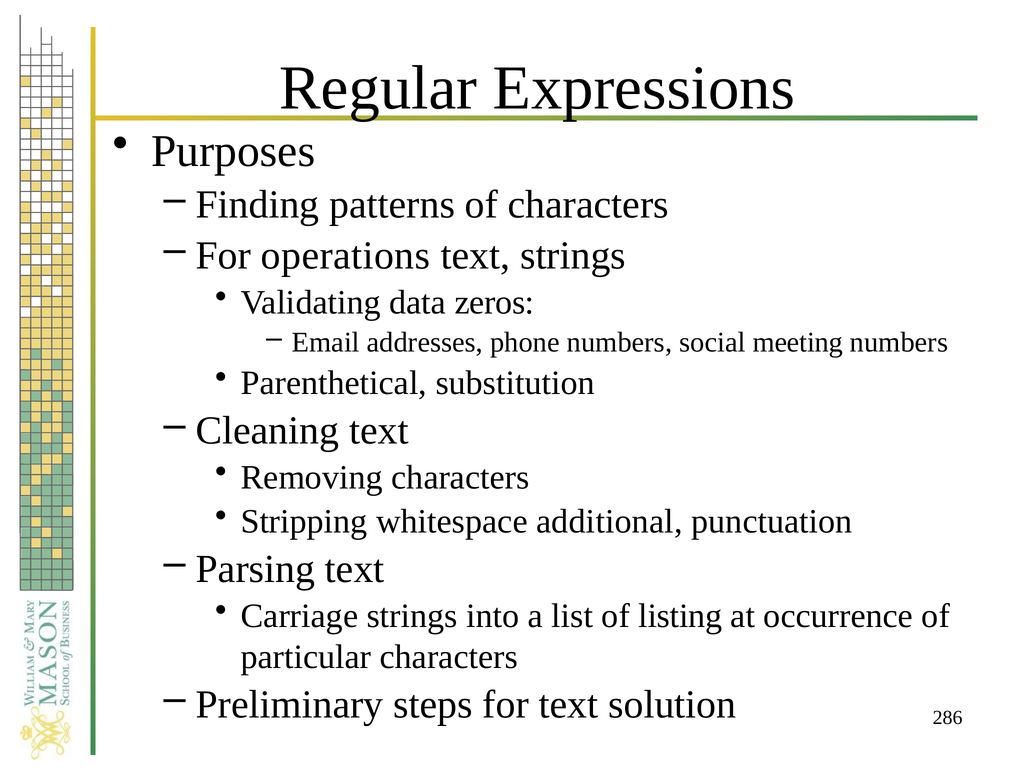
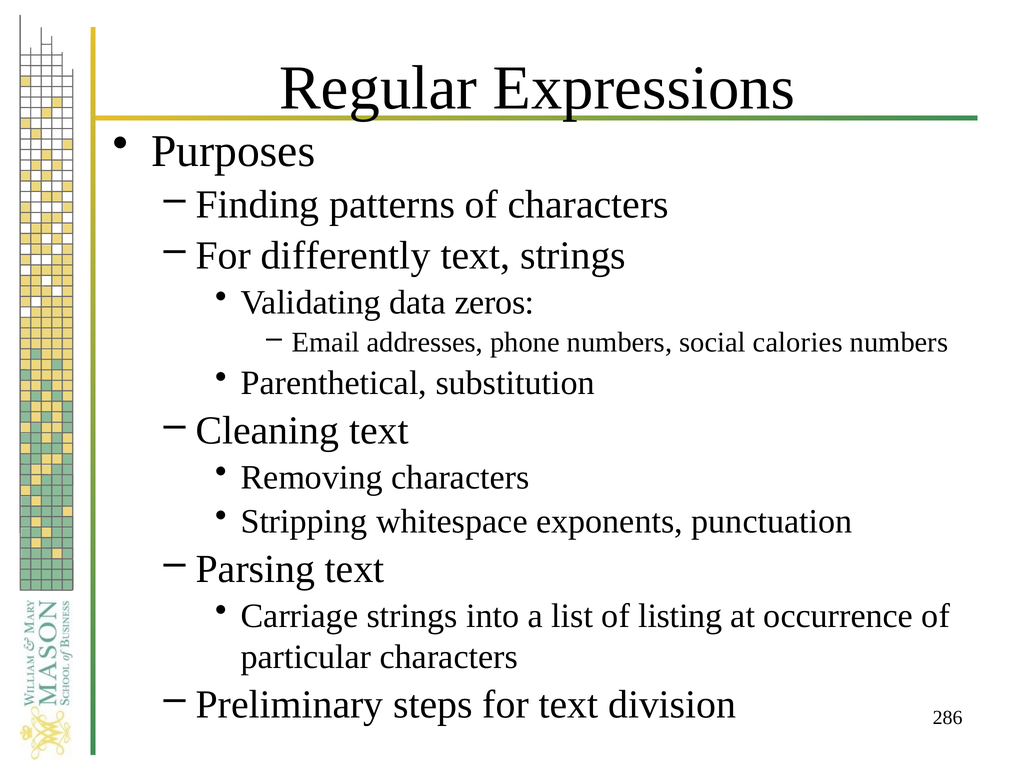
operations: operations -> differently (346, 256)
meeting: meeting -> calories (798, 342)
additional: additional -> exponents (610, 522)
solution: solution -> division (672, 705)
